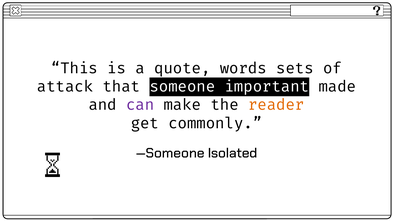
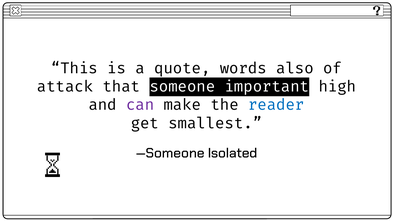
sets: sets -> also (295, 68)
made: made -> high (337, 87)
reader colour: orange -> blue (276, 105)
commonly: commonly -> smallest (215, 123)
